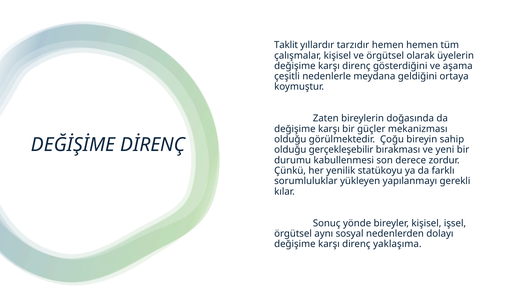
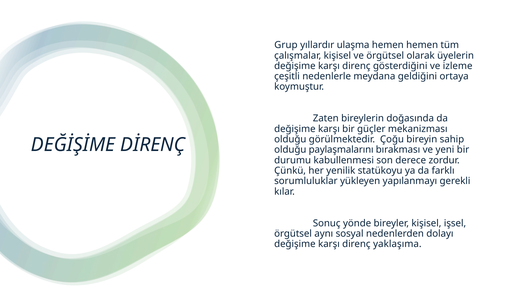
Taklit: Taklit -> Grup (286, 45)
tarzıdır: tarzıdır -> ulaşma (353, 45)
aşama: aşama -> izleme (458, 66)
gerçekleşebilir: gerçekleşebilir -> paylaşmalarını (341, 150)
